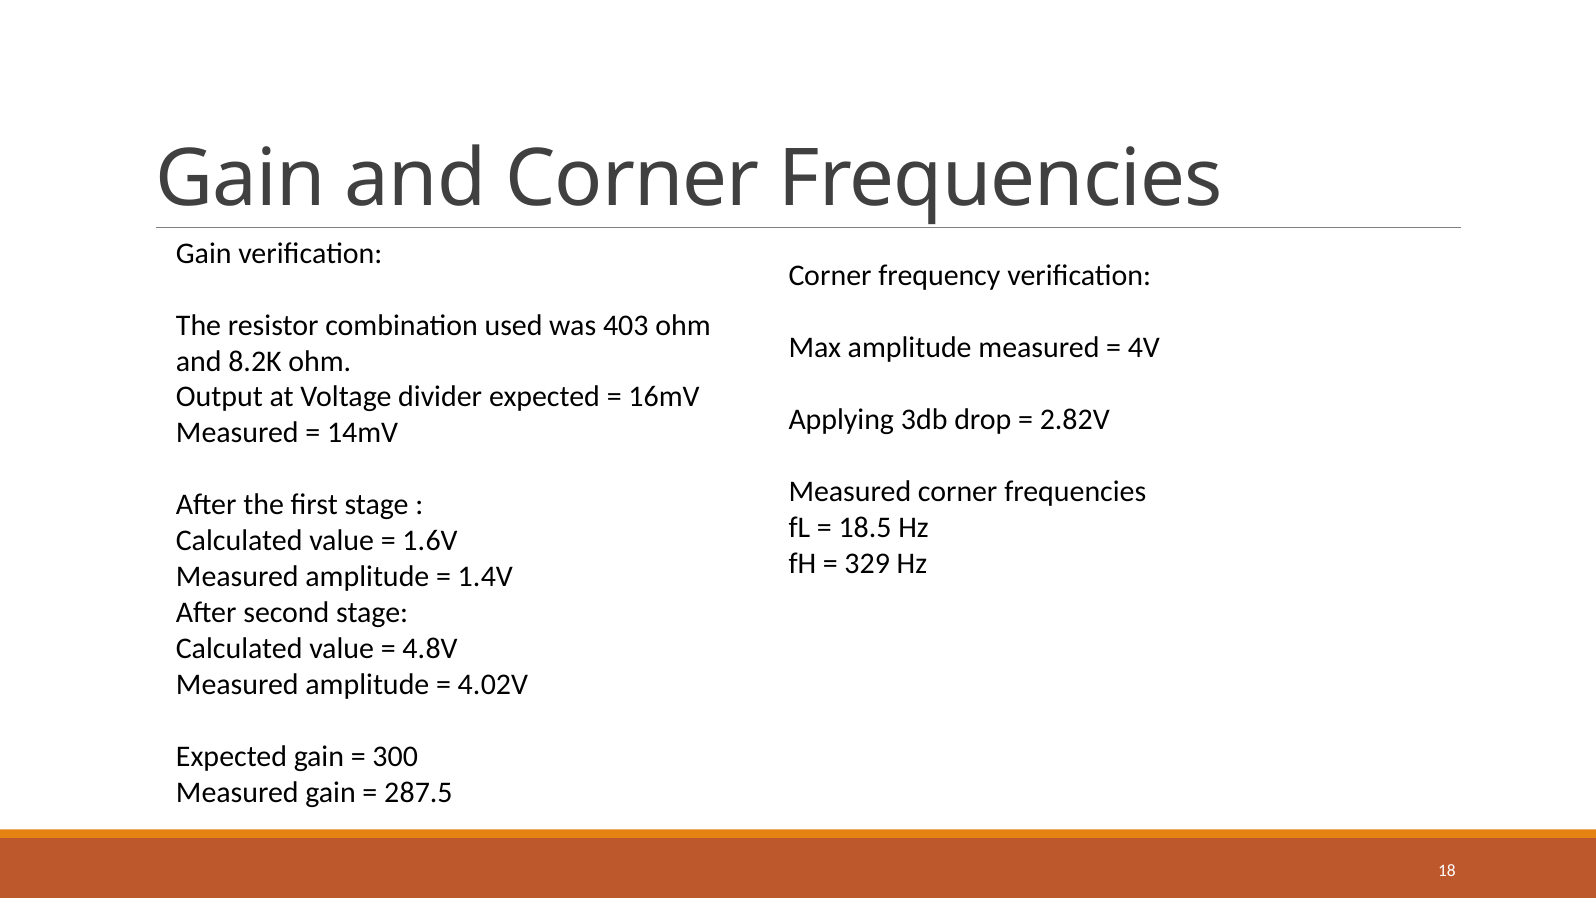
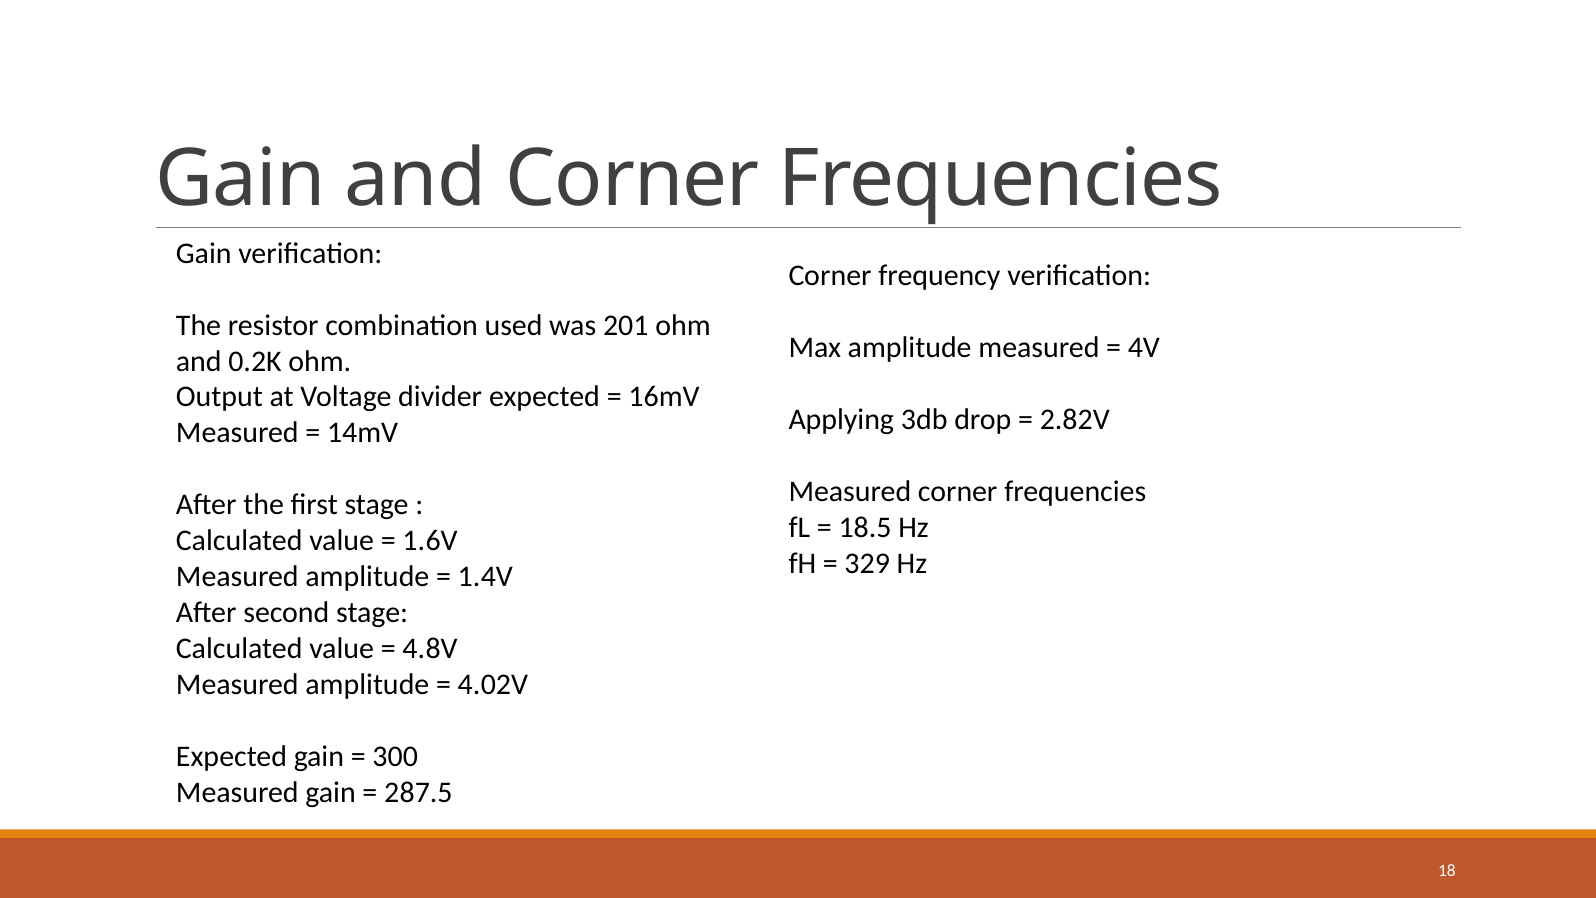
403: 403 -> 201 (626, 325)
8.2K: 8.2K -> 0.2K (255, 361)
